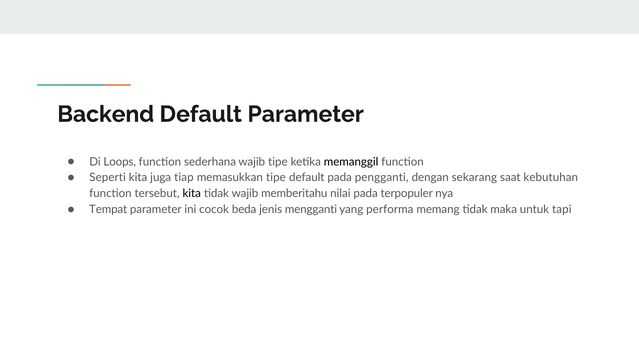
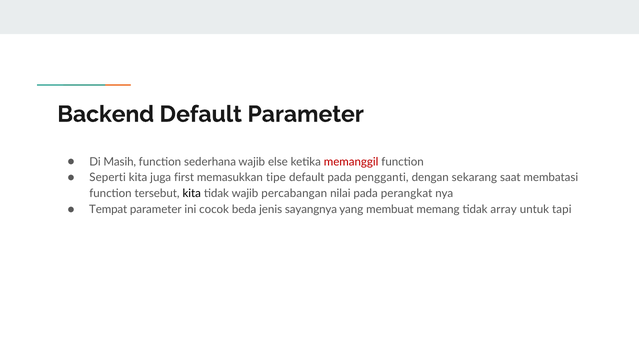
Loops: Loops -> Masih (120, 161)
wajib tipe: tipe -> else (278, 161)
memanggil colour: black -> red (351, 161)
tiap: tiap -> first (184, 177)
kebutuhan: kebutuhan -> membatasi (551, 177)
memberitahu: memberitahu -> percabangan (294, 193)
terpopuler: terpopuler -> perangkat (407, 193)
mengganti: mengganti -> sayangnya (311, 209)
performa: performa -> membuat (390, 209)
maka: maka -> array (504, 209)
